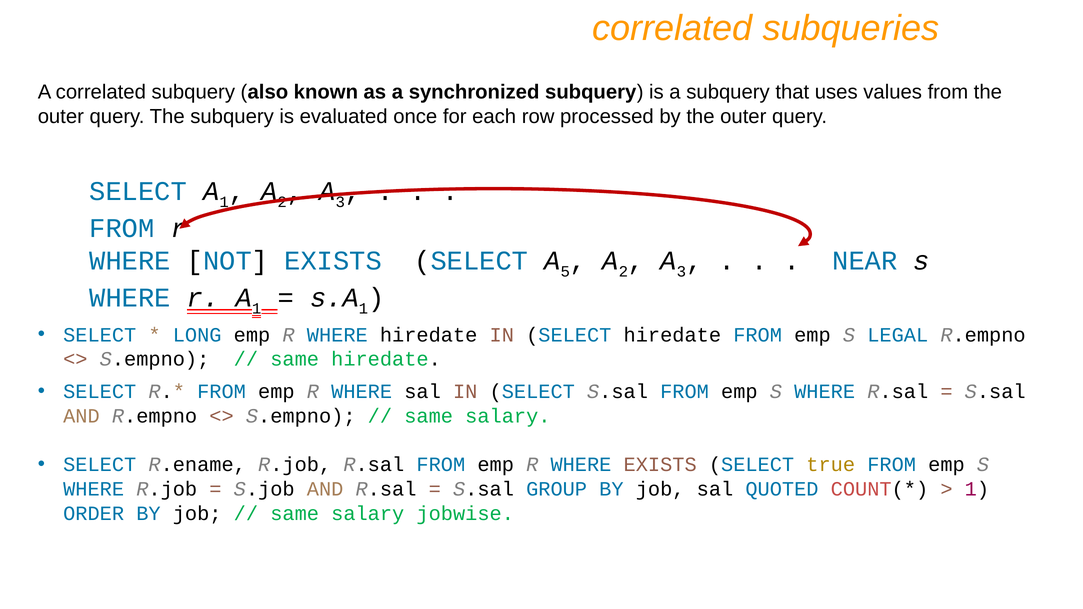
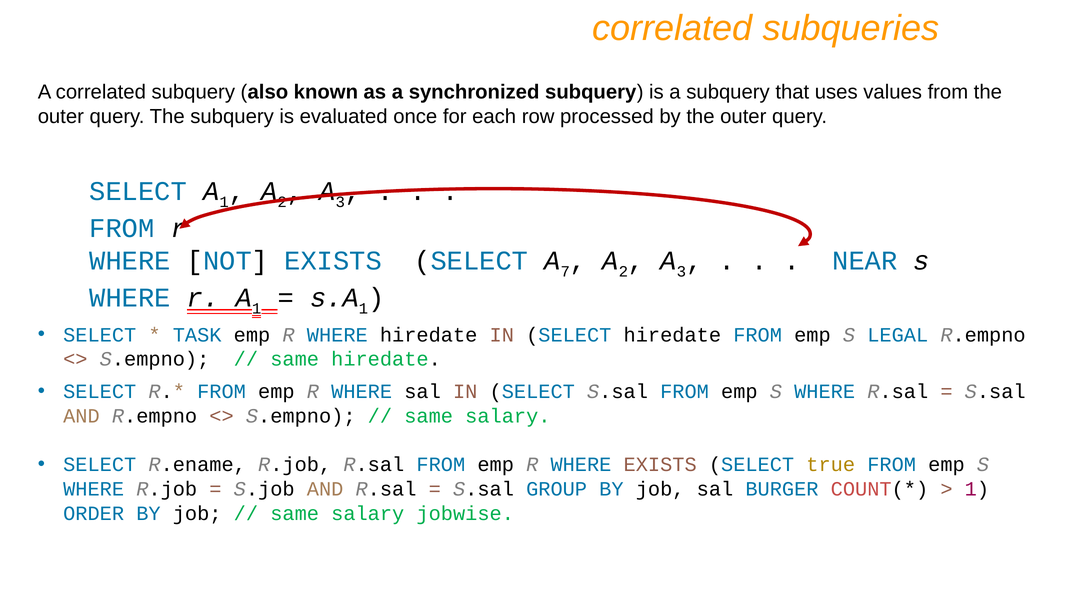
5: 5 -> 7 (565, 272)
LONG: LONG -> TASK (197, 335)
QUOTED: QUOTED -> BURGER (782, 489)
